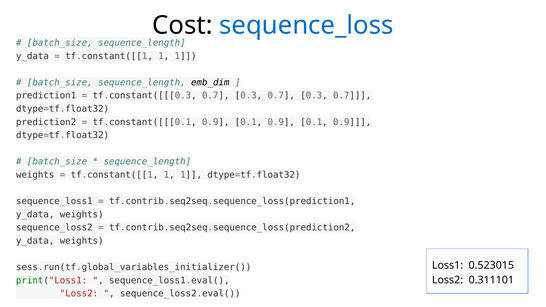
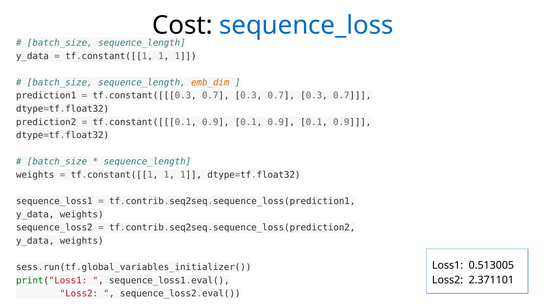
emb_dim colour: black -> orange (210, 83)
0.523015: 0.523015 -> 0.513005 (491, 266)
0.311101: 0.311101 -> 2.371101 (491, 280)
